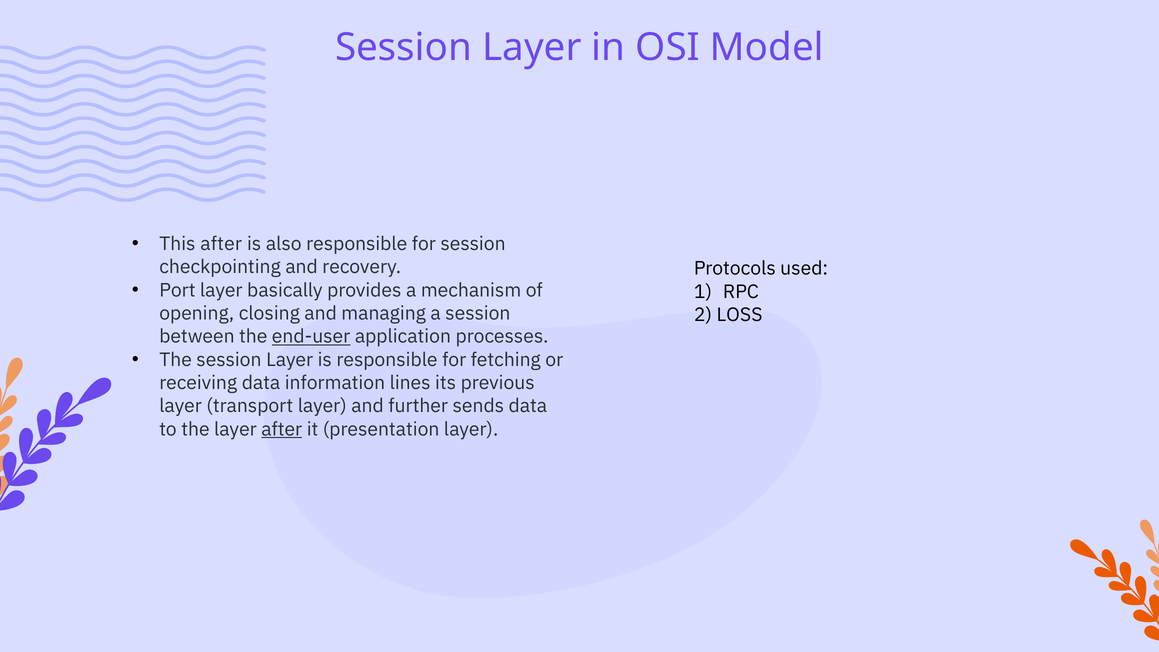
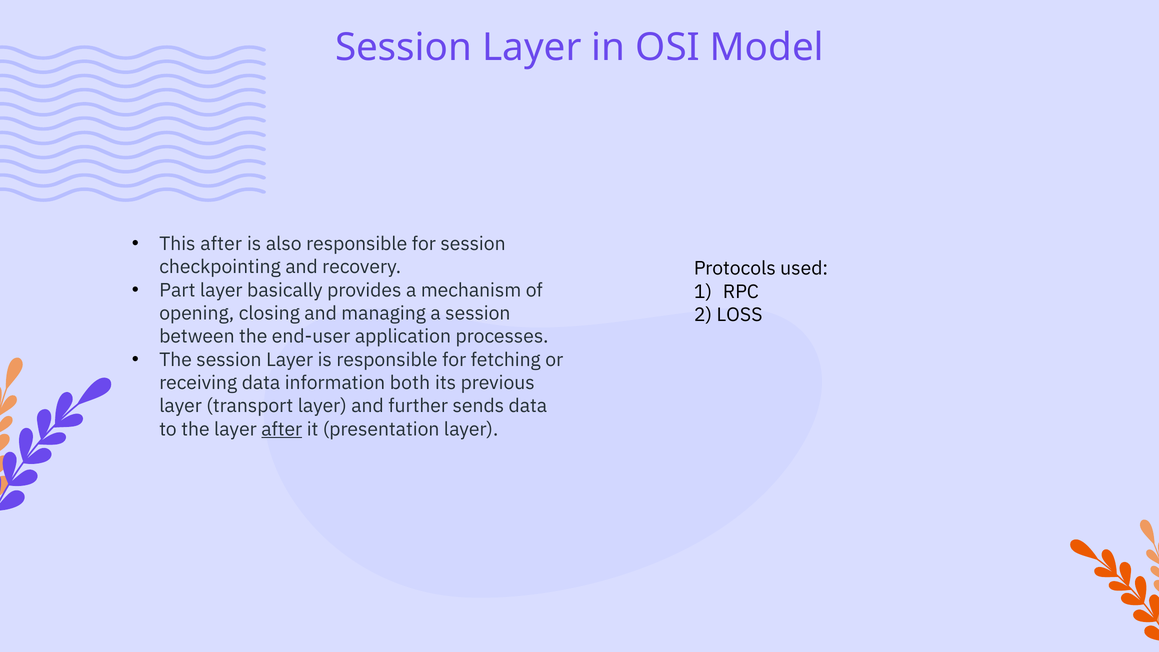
Port: Port -> Part (177, 290)
end-user underline: present -> none (311, 337)
lines: lines -> both (410, 383)
